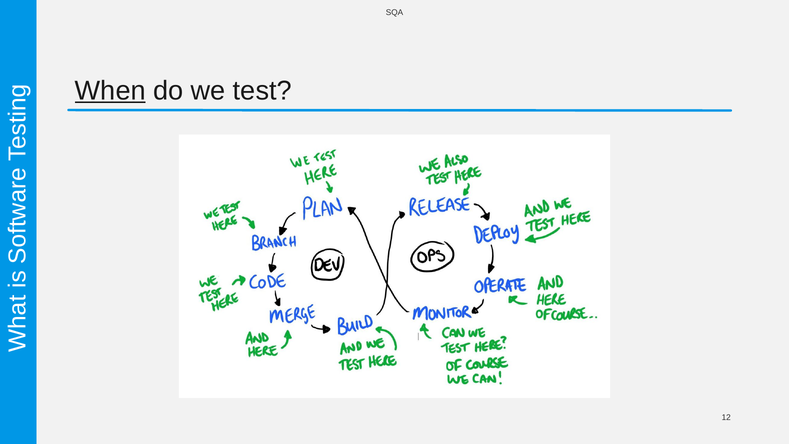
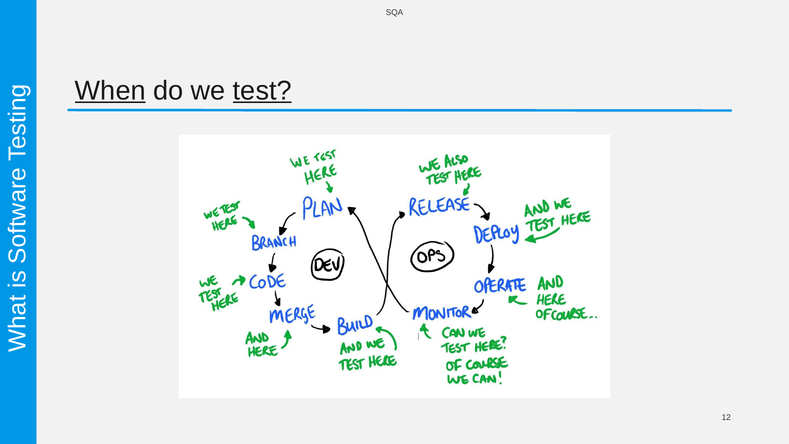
test underline: none -> present (262, 91)
